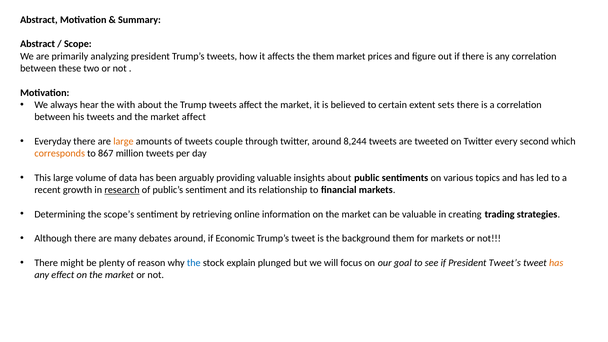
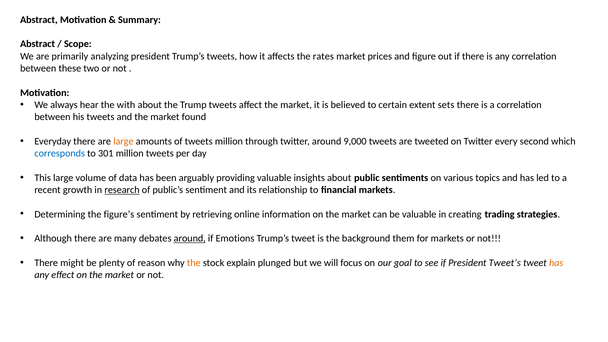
the them: them -> rates (323, 56)
market affect: affect -> found (194, 117)
tweets couple: couple -> million (229, 141)
8,244: 8,244 -> 9,000 (355, 141)
corresponds colour: orange -> blue (60, 153)
867: 867 -> 301 (106, 153)
scope’s: scope’s -> figure’s (119, 214)
around underline: none -> present (190, 239)
Economic: Economic -> Emotions (235, 239)
the colour: blue -> orange (194, 263)
